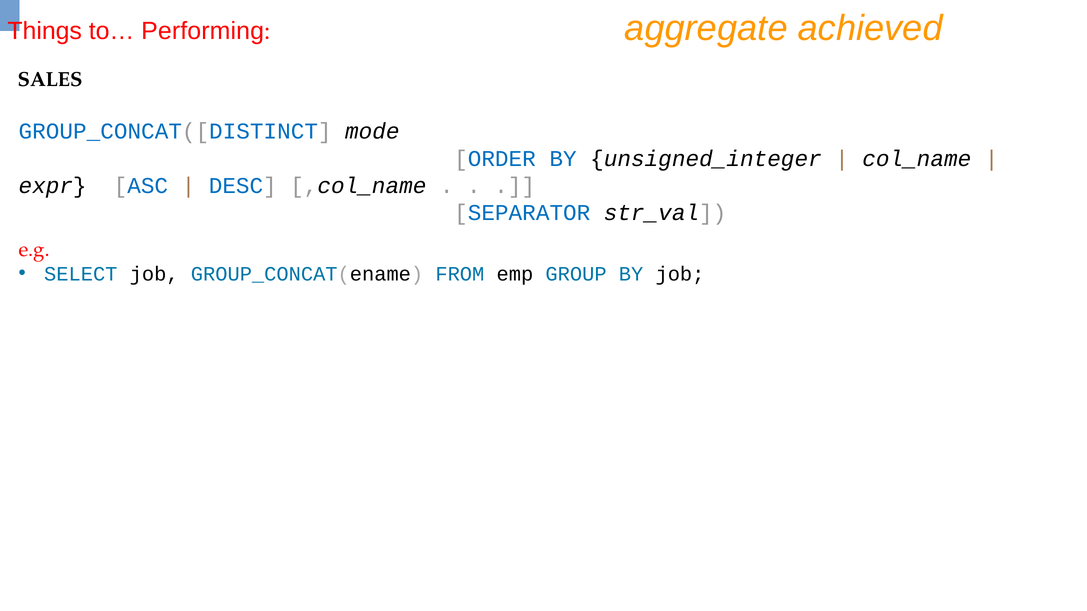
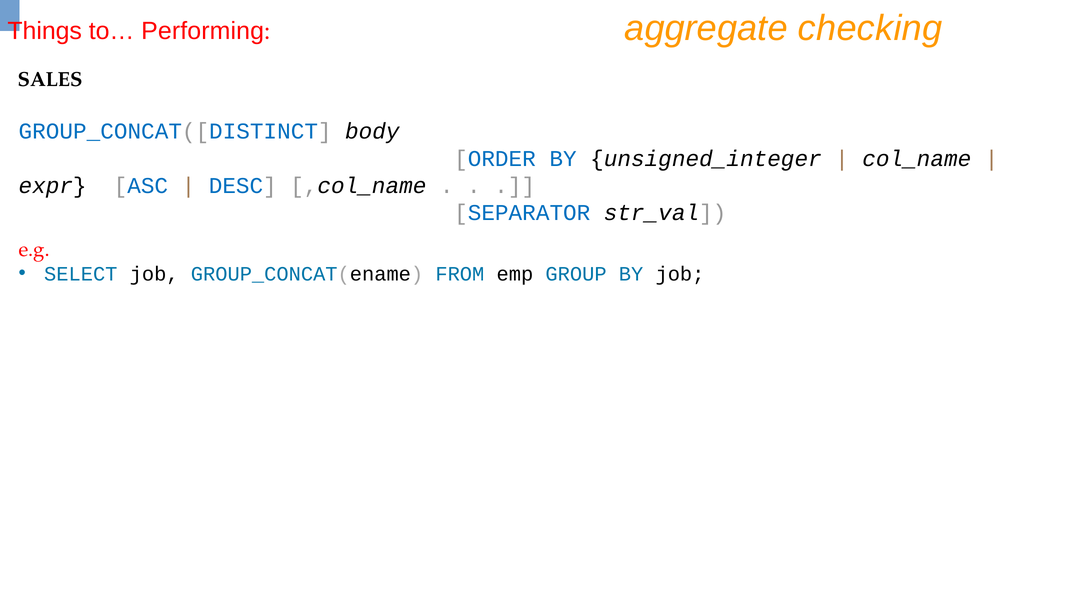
achieved: achieved -> checking (870, 28)
mode: mode -> body (372, 131)
